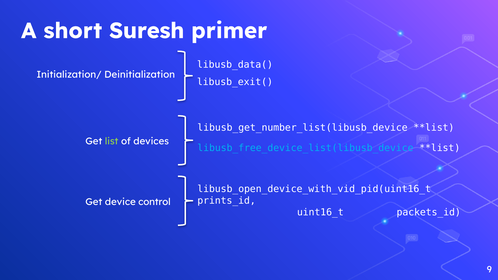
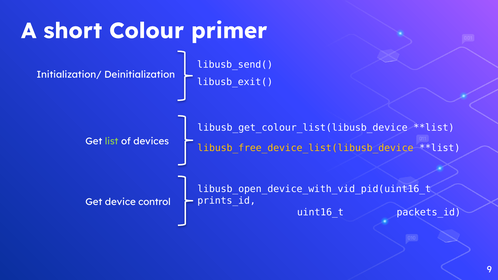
Suresh: Suresh -> Colour (147, 31)
libusb_data(: libusb_data( -> libusb_send( (235, 65)
libusb_get_number_list(libusb_device: libusb_get_number_list(libusb_device -> libusb_get_colour_list(libusb_device (303, 128)
libusb_free_device_list(libusb_device colour: light blue -> yellow (305, 148)
